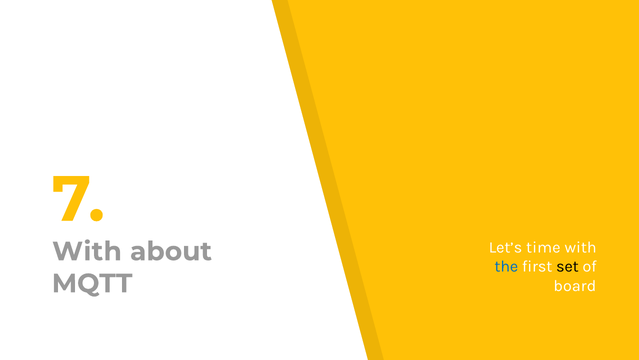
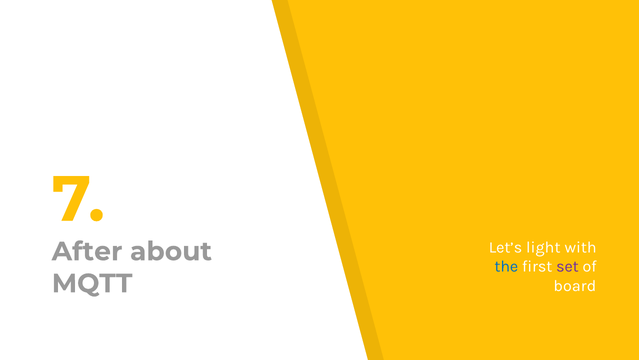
time: time -> light (543, 247)
With: With -> After (87, 251)
set colour: black -> purple (567, 266)
